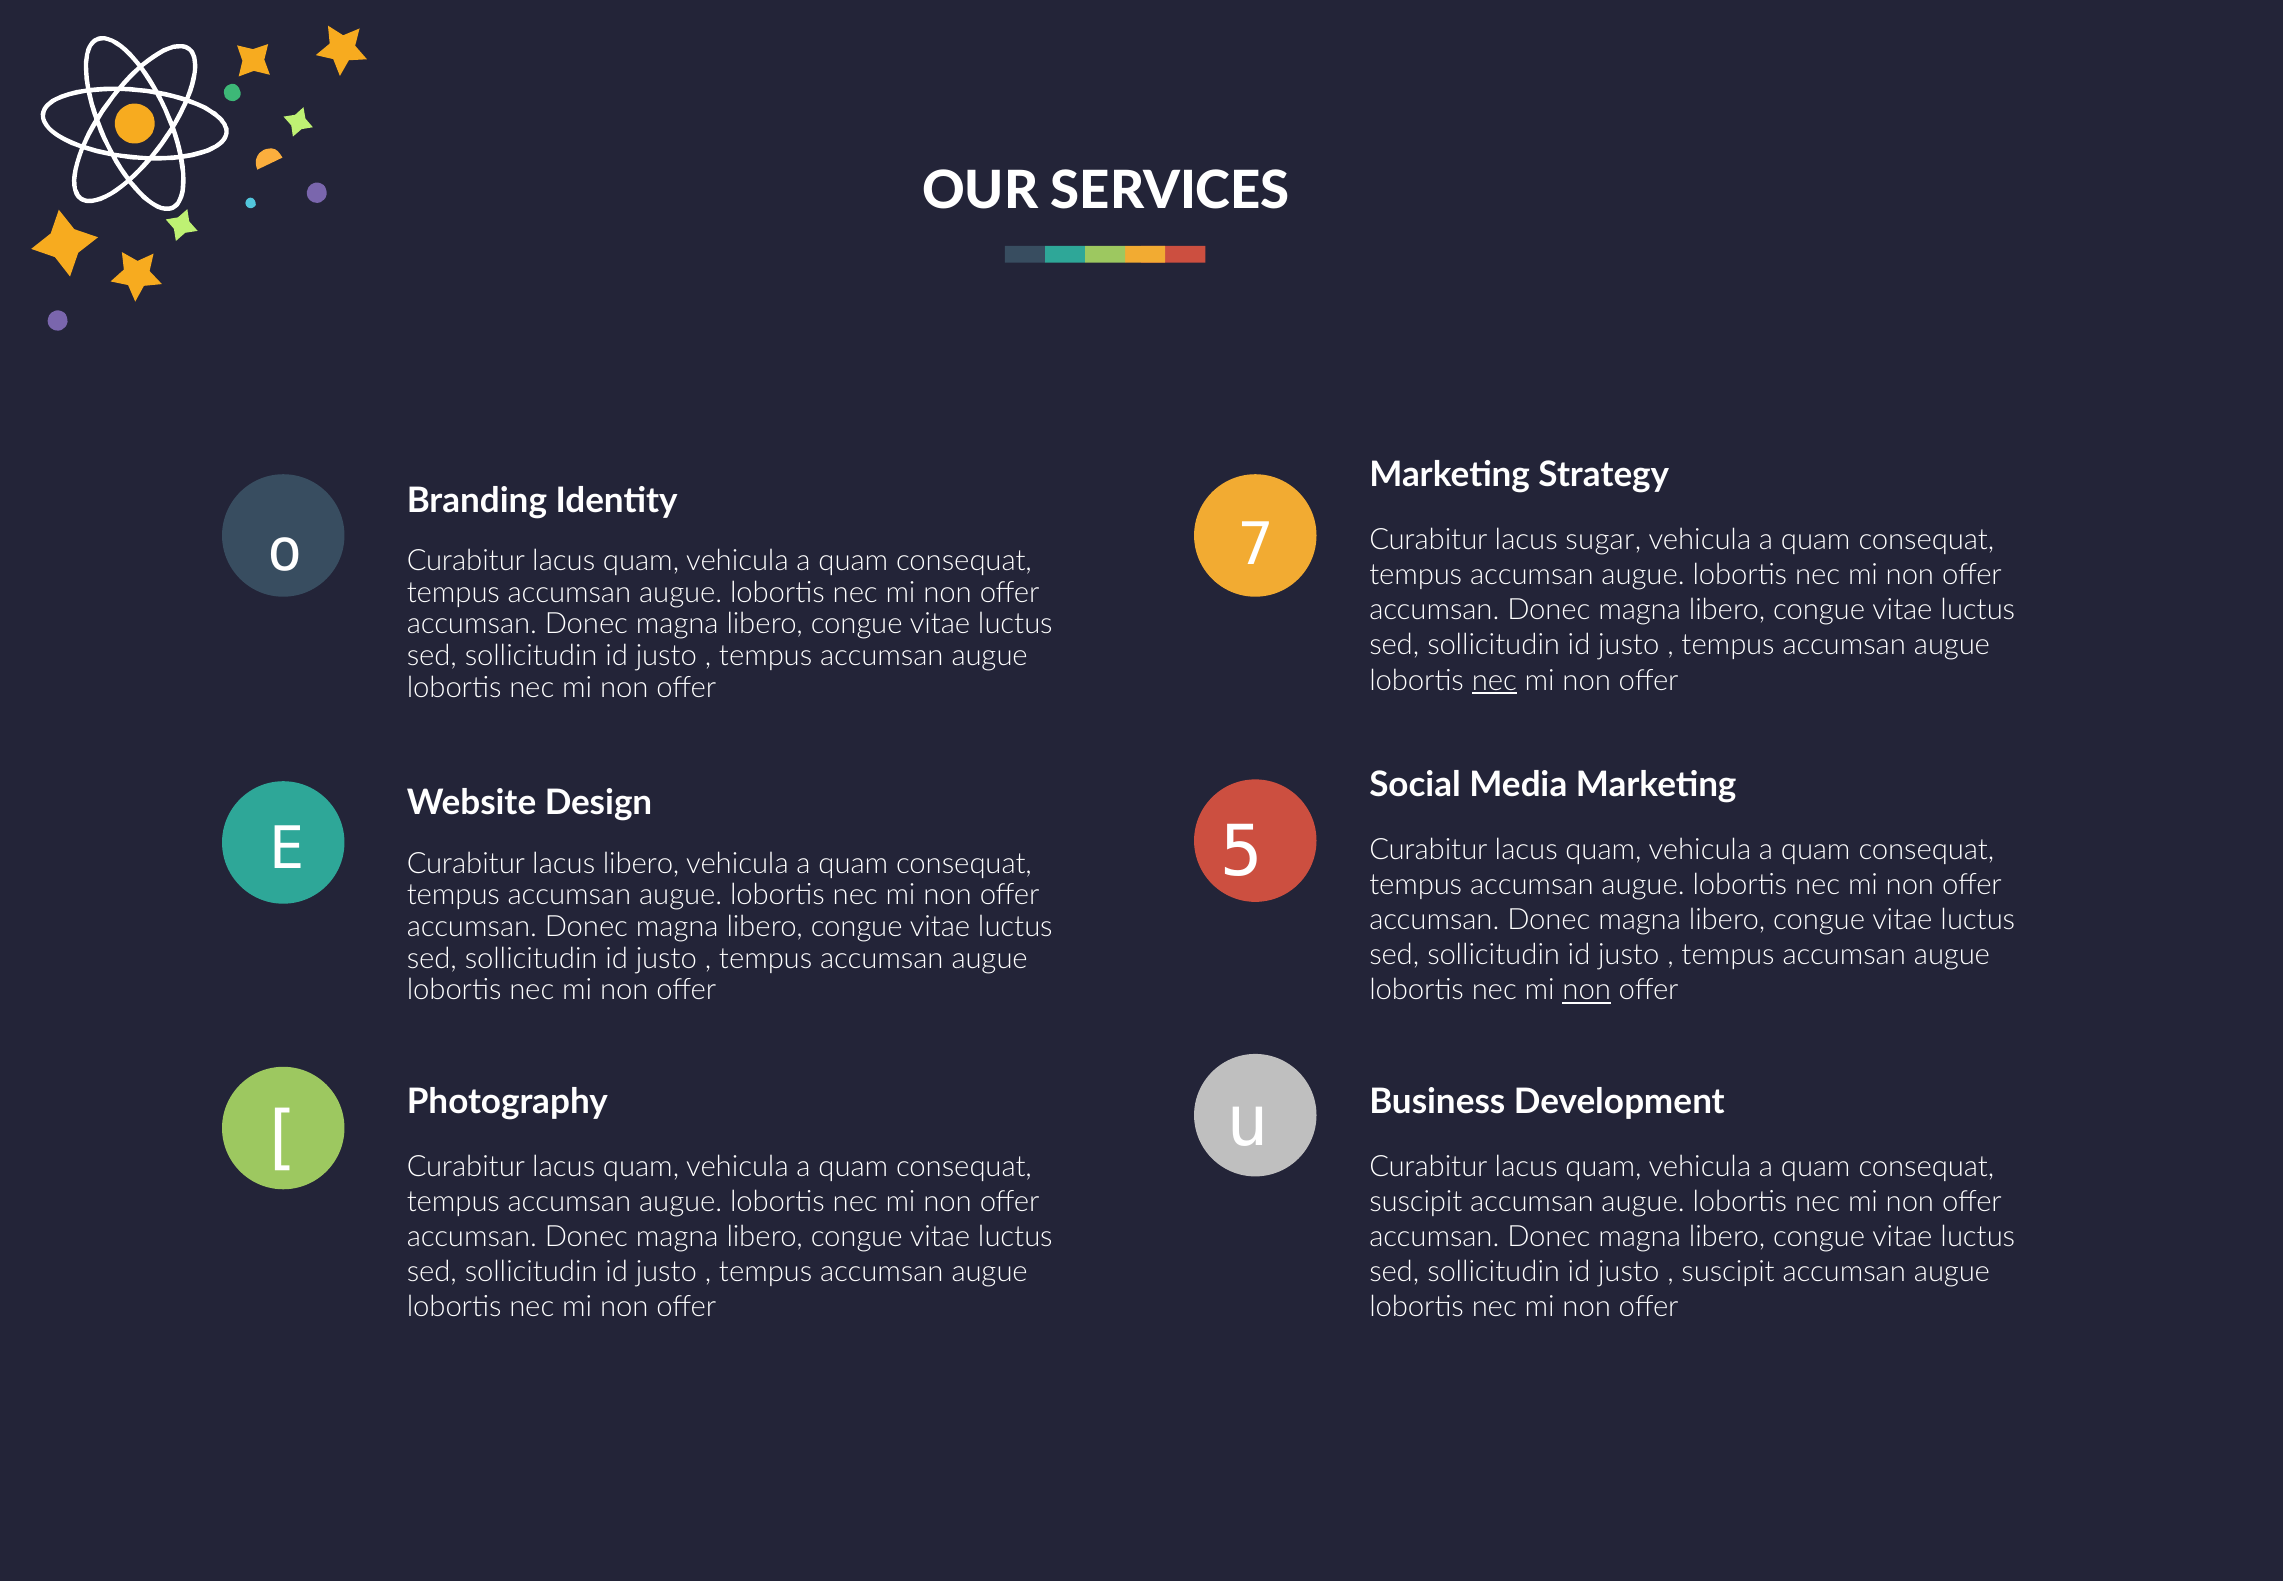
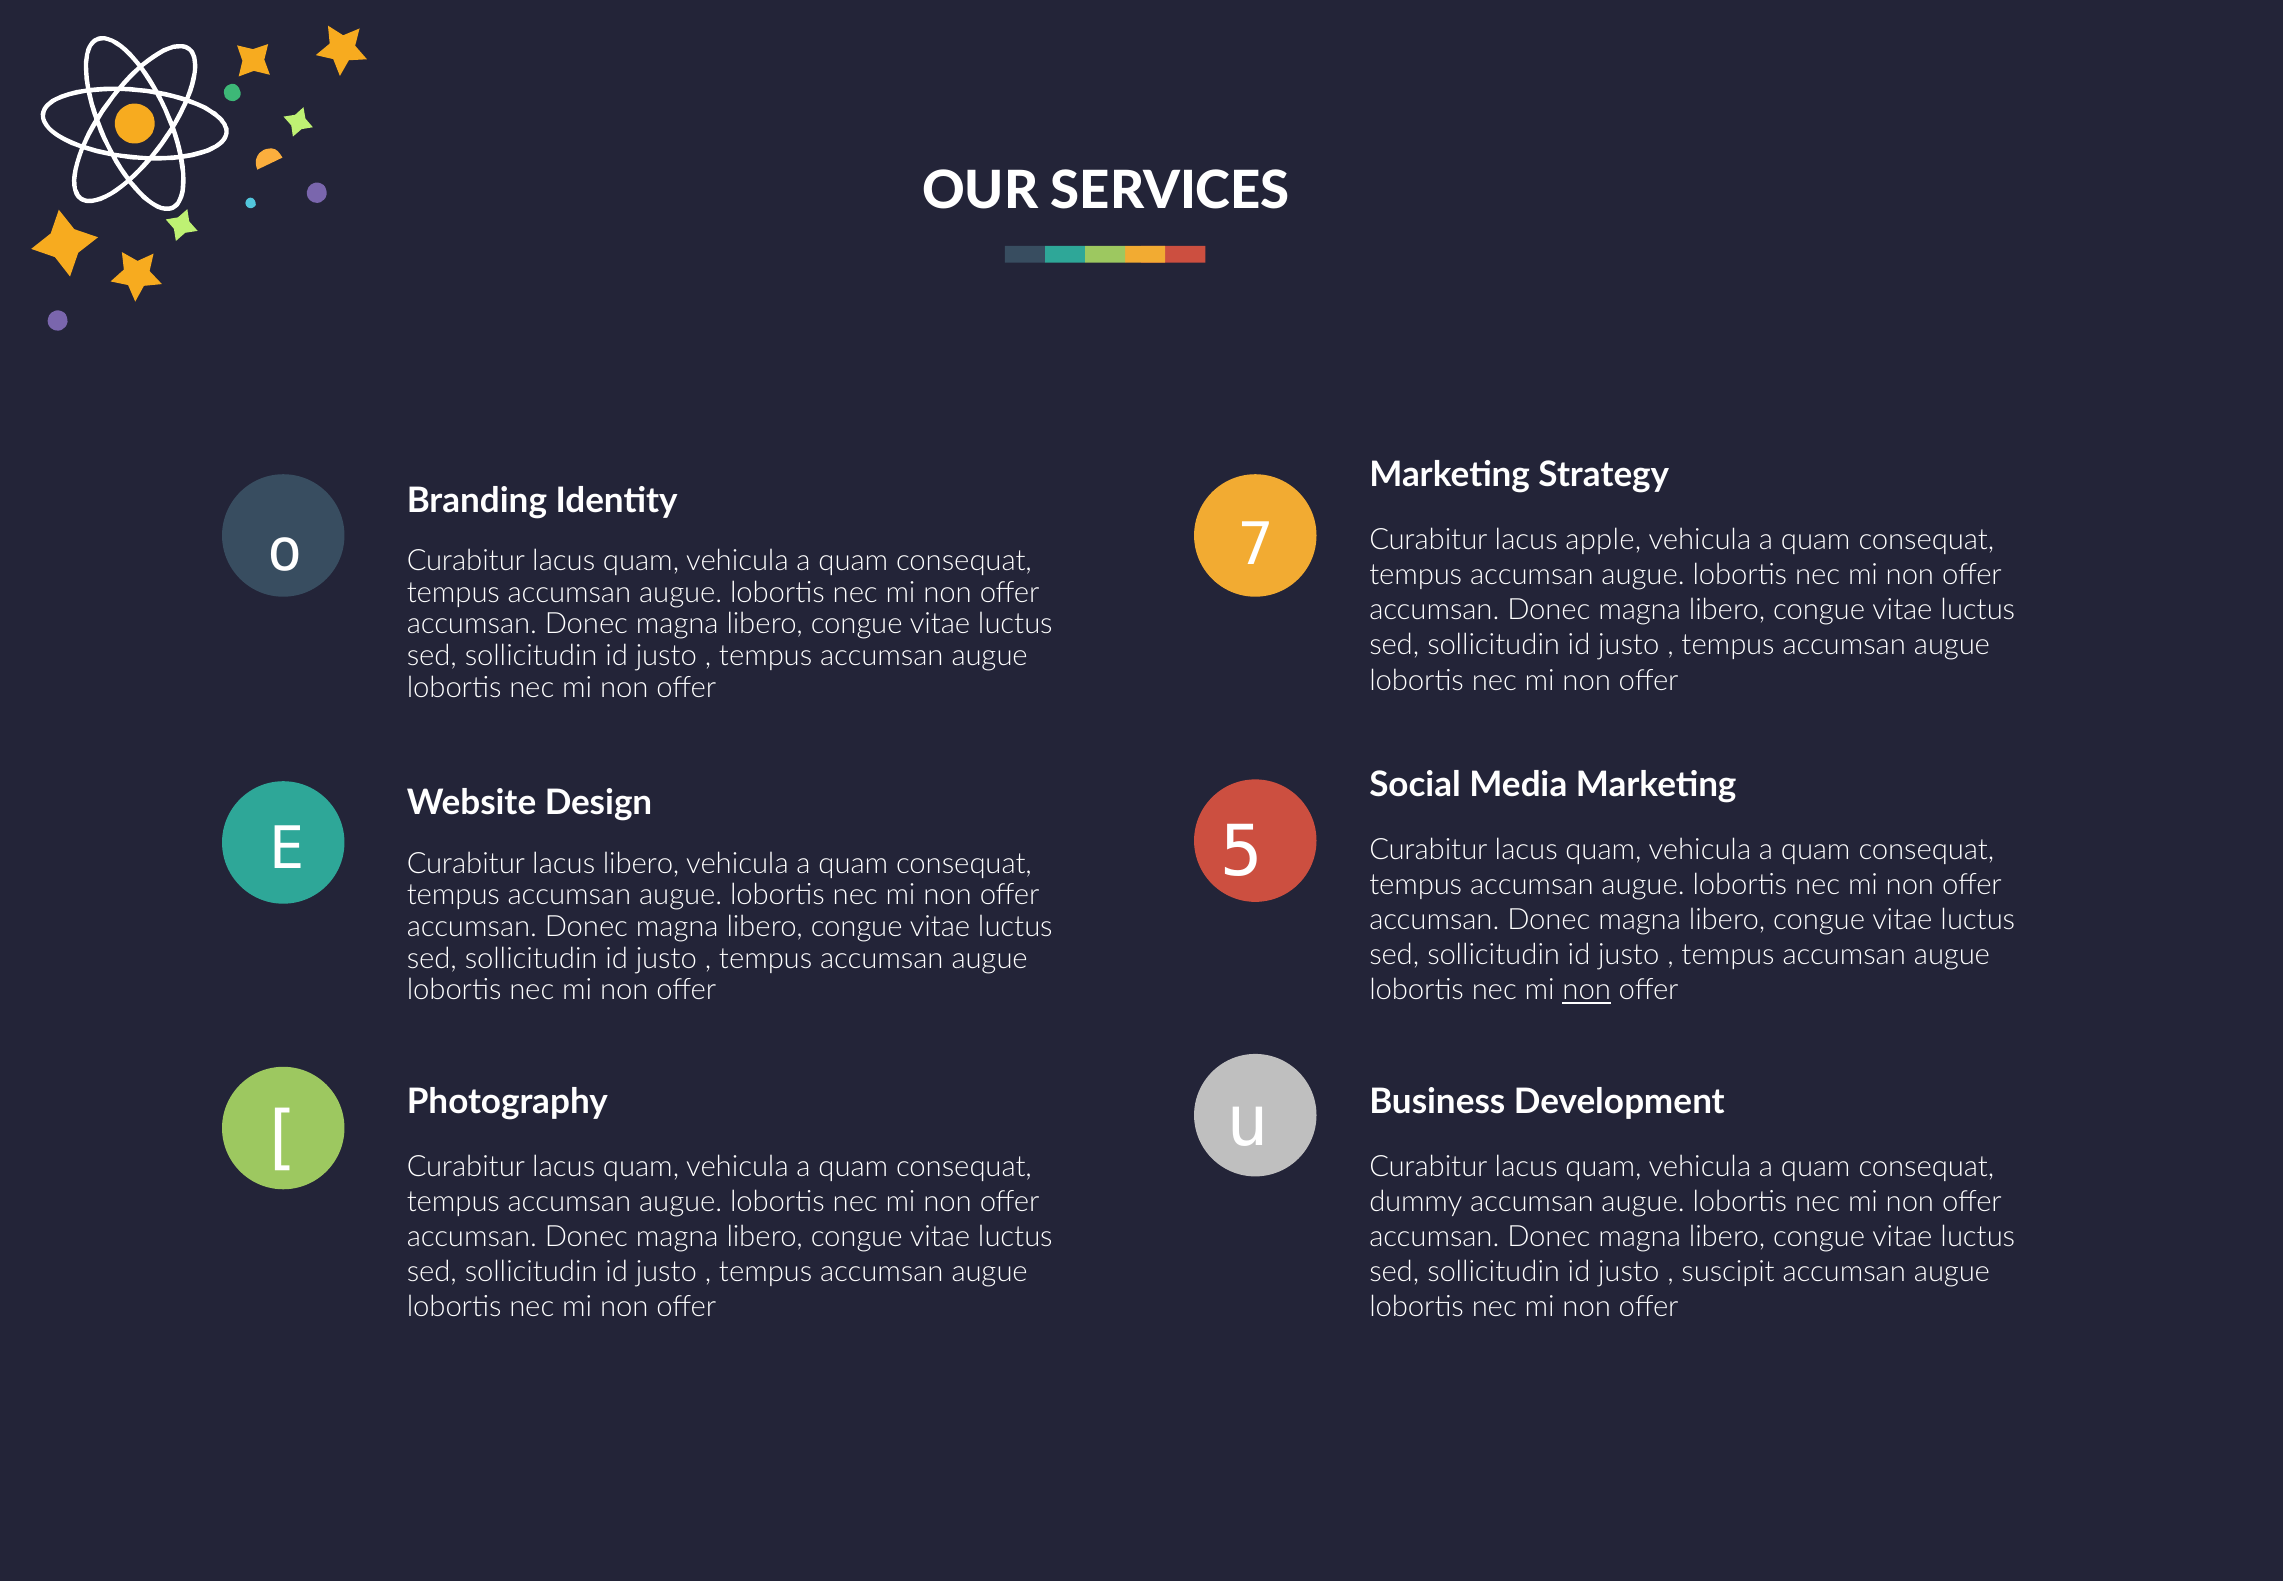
sugar: sugar -> apple (1603, 540)
nec underline: present -> none (1494, 680)
suscipit: suscipit -> dummy (1416, 1201)
